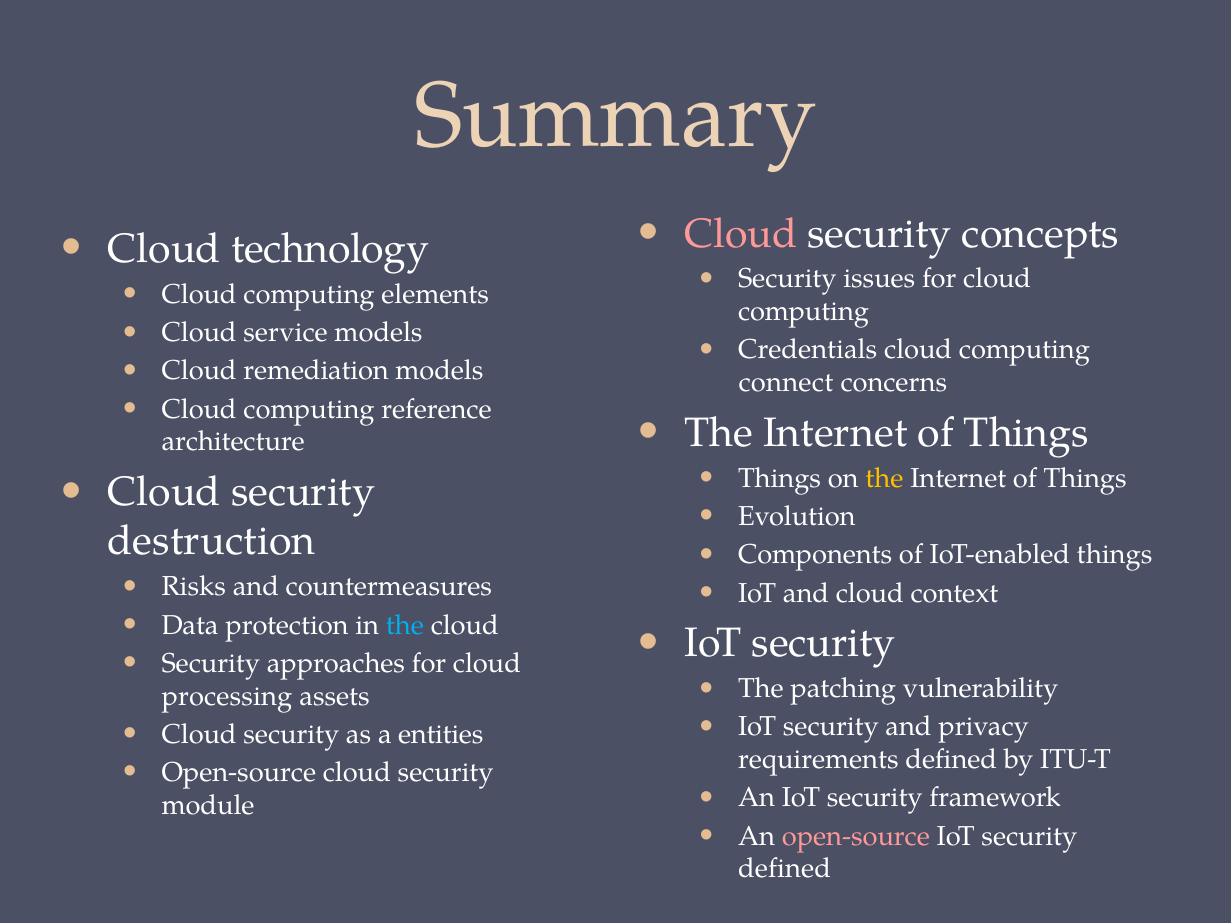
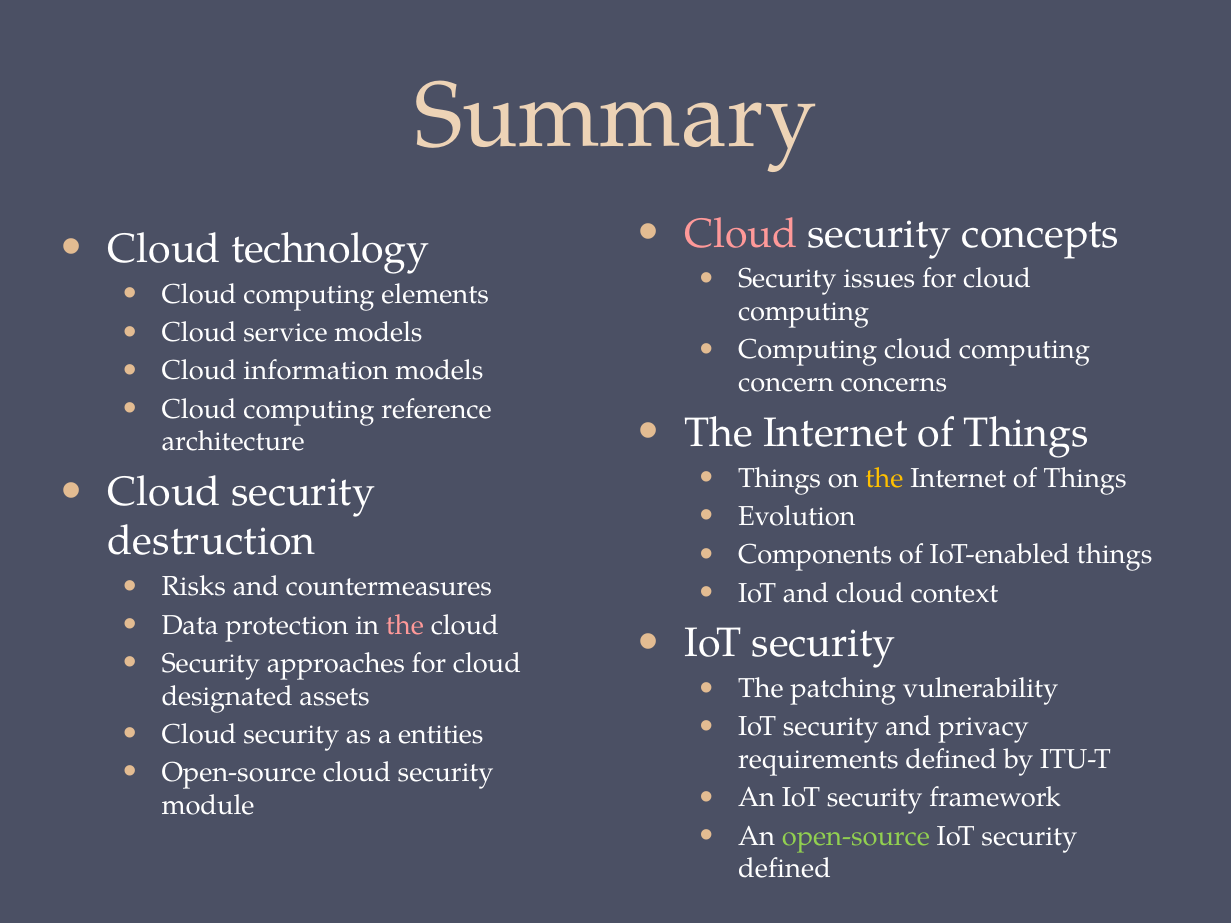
Credentials: Credentials -> Computing (808, 350)
remediation: remediation -> information (316, 371)
connect: connect -> concern (786, 383)
the colour: light blue -> pink (405, 625)
processing: processing -> designated (227, 696)
open-source colour: pink -> light green (856, 836)
